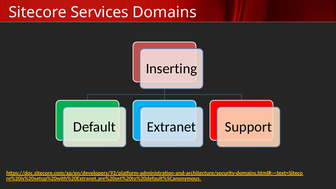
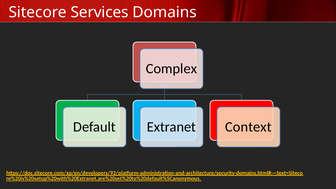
Inserting: Inserting -> Complex (171, 69)
Support: Support -> Context (248, 127)
